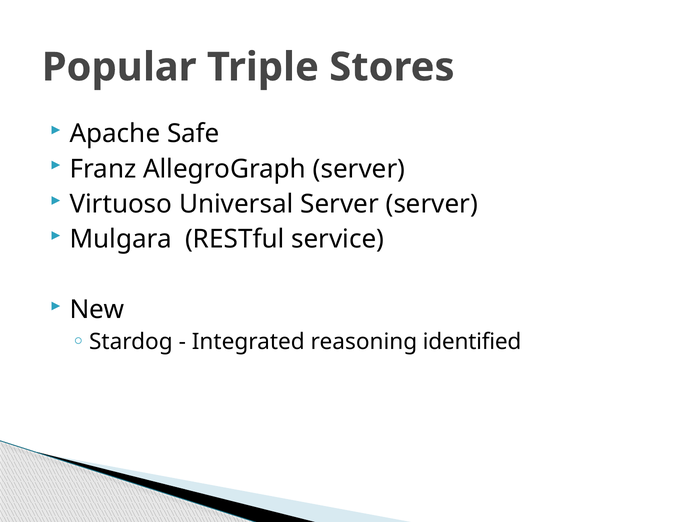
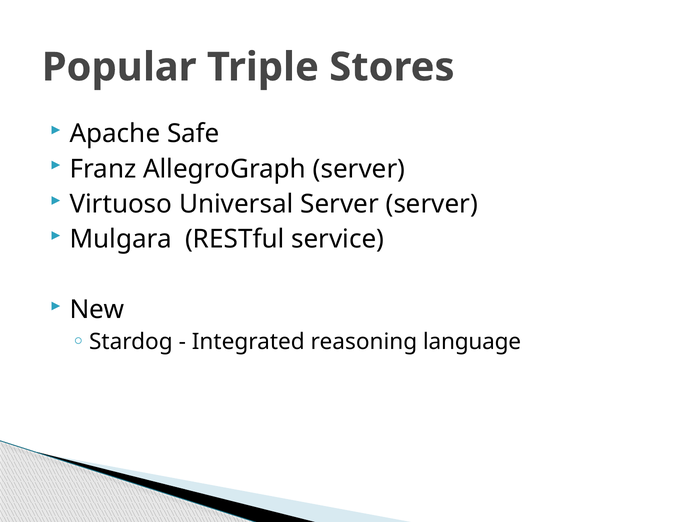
identified: identified -> language (472, 342)
